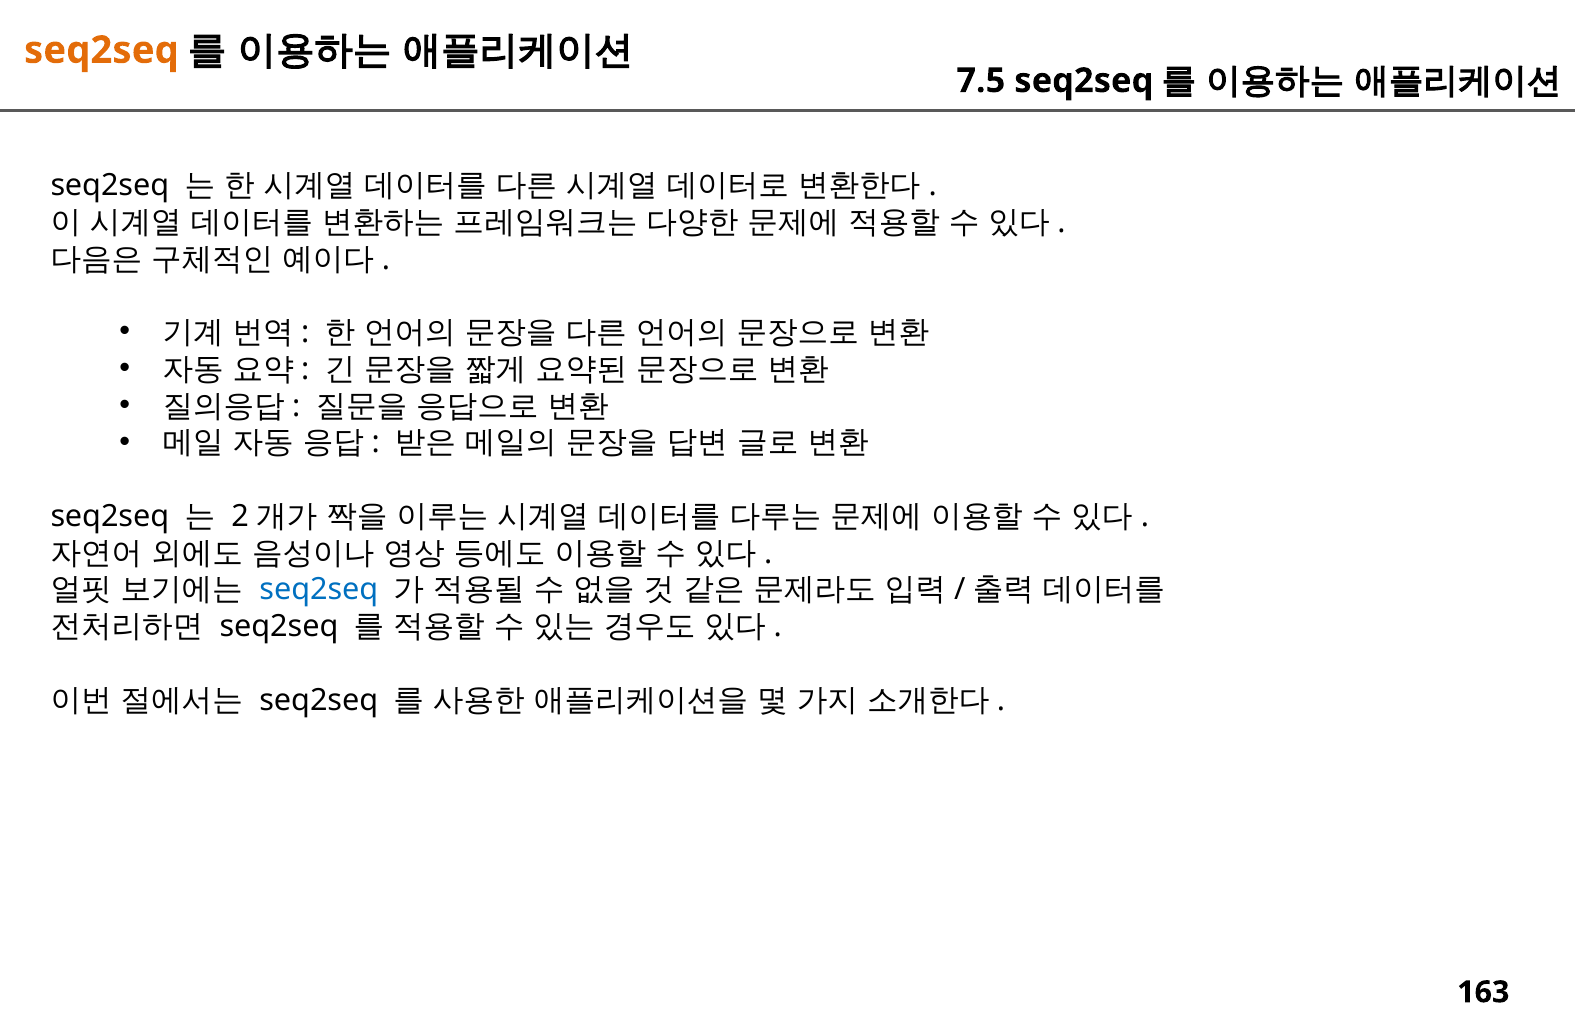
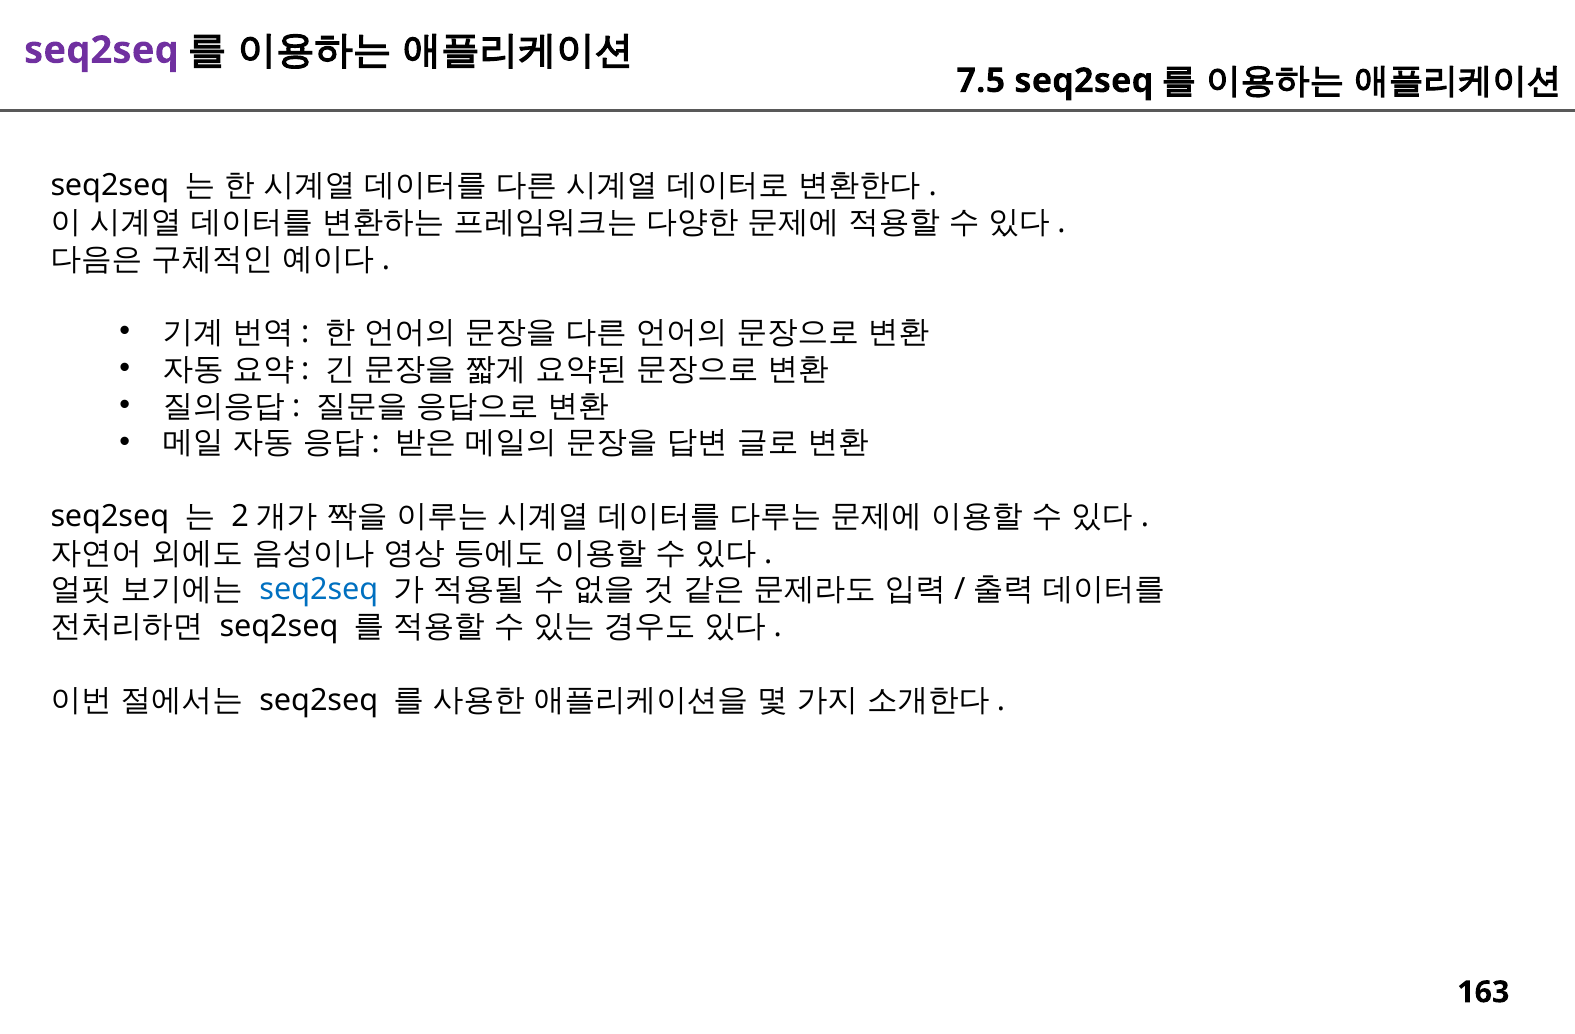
seq2seq colour: orange -> purple (101, 50)
